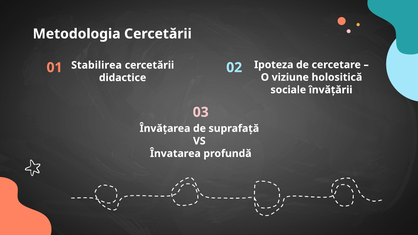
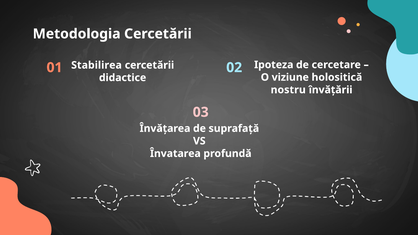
sociale: sociale -> nostru (288, 90)
